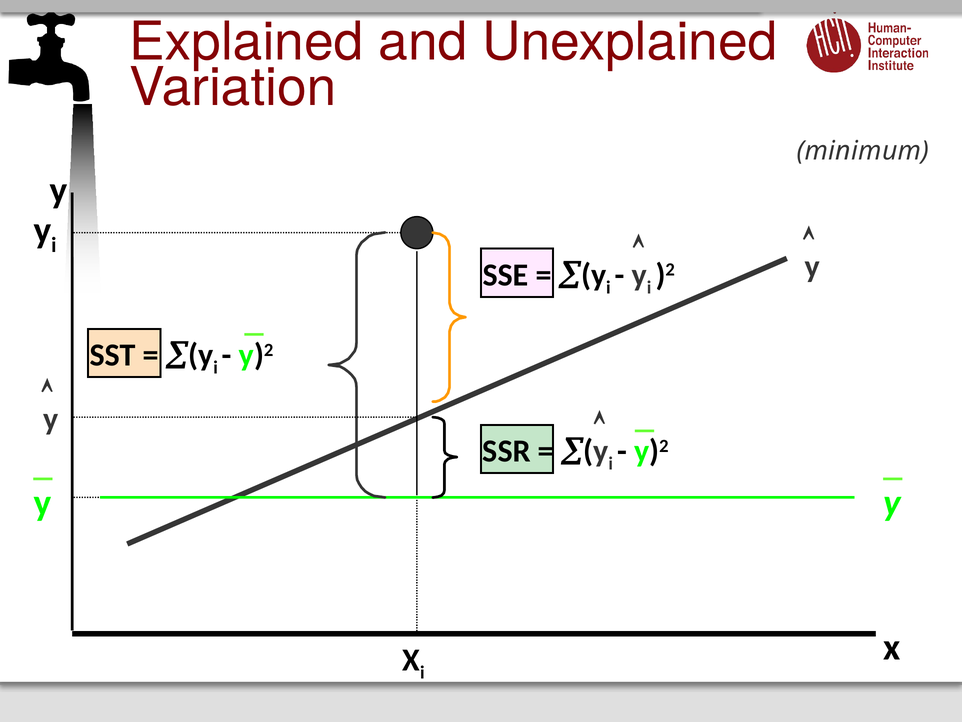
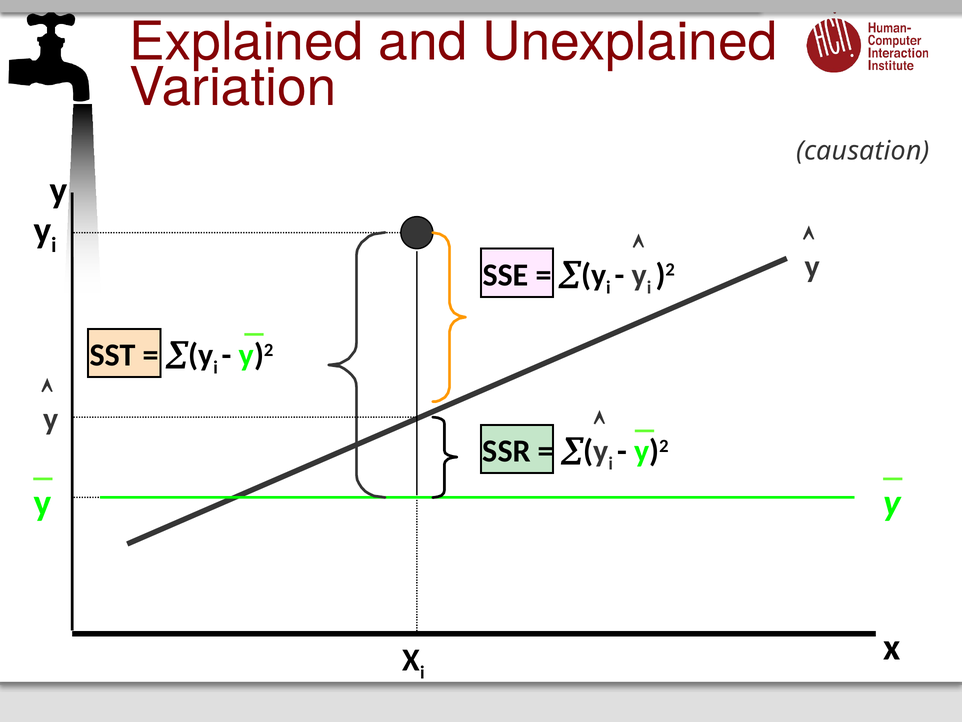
minimum: minimum -> causation (863, 151)
